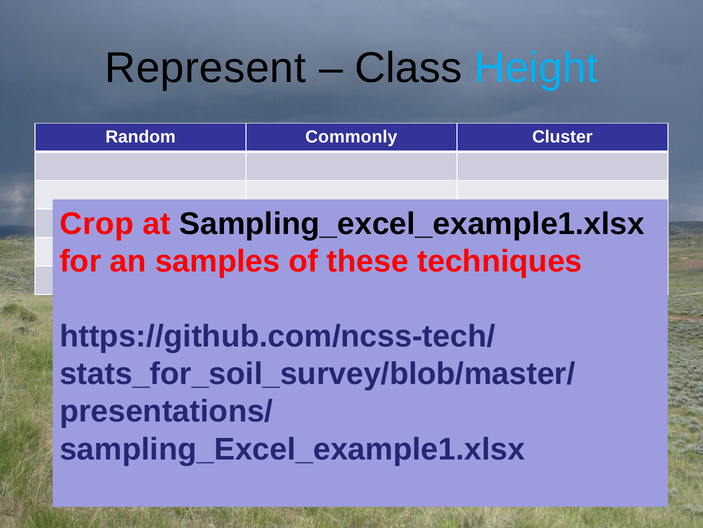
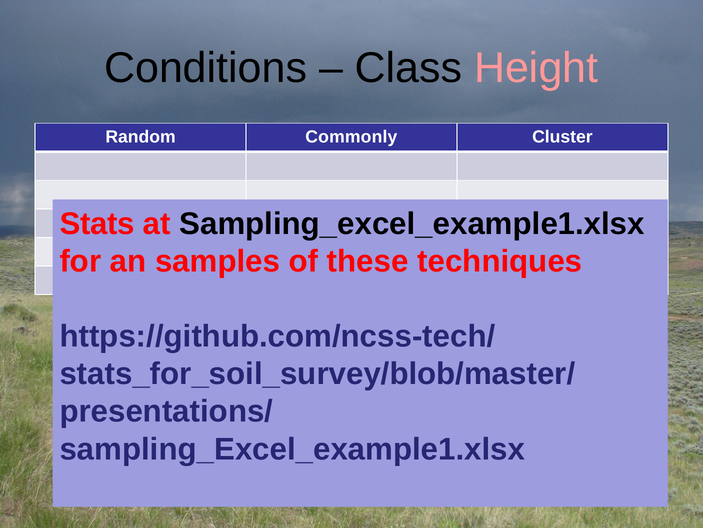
Represent: Represent -> Conditions (206, 68)
Height colour: light blue -> pink (536, 68)
Crop: Crop -> Stats (97, 224)
